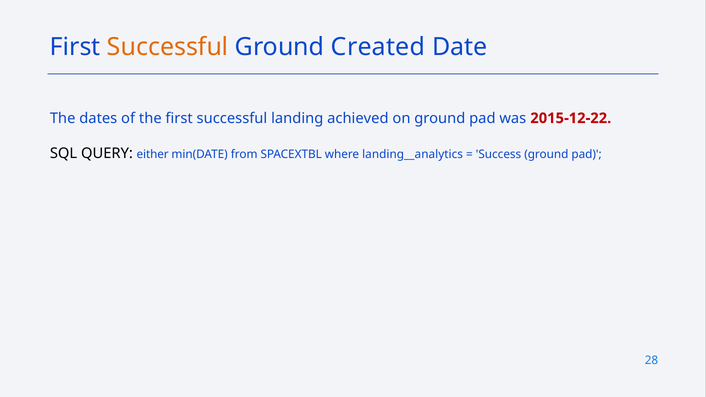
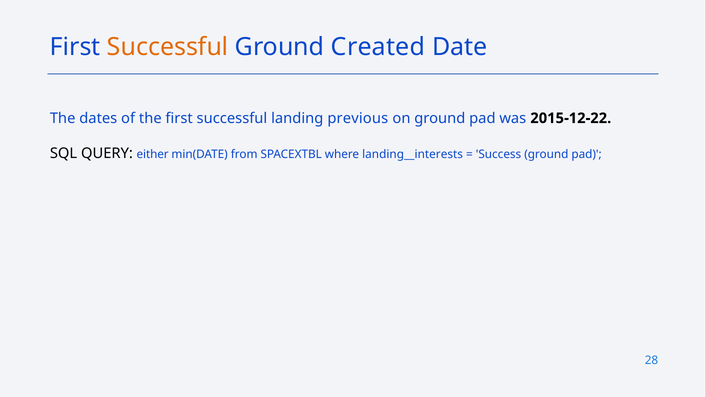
achieved: achieved -> previous (358, 118)
2015-12-22 colour: red -> black (571, 118)
landing__analytics: landing__analytics -> landing__interests (413, 155)
